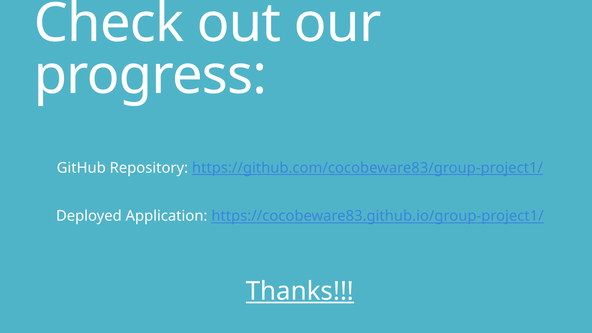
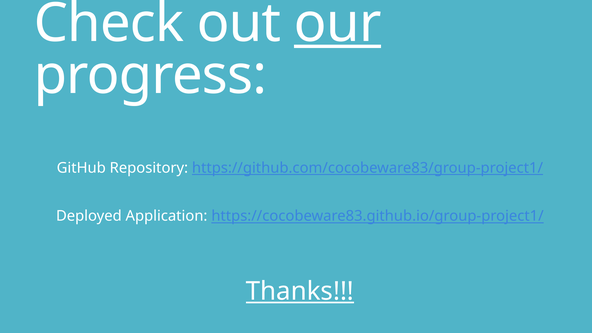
our underline: none -> present (338, 23)
